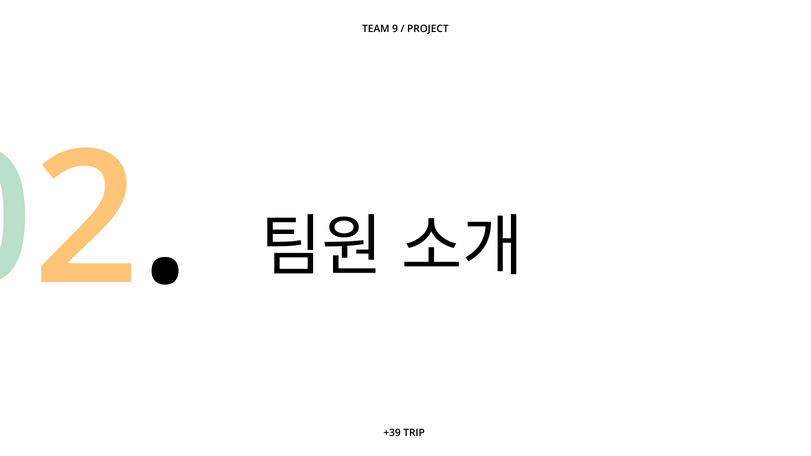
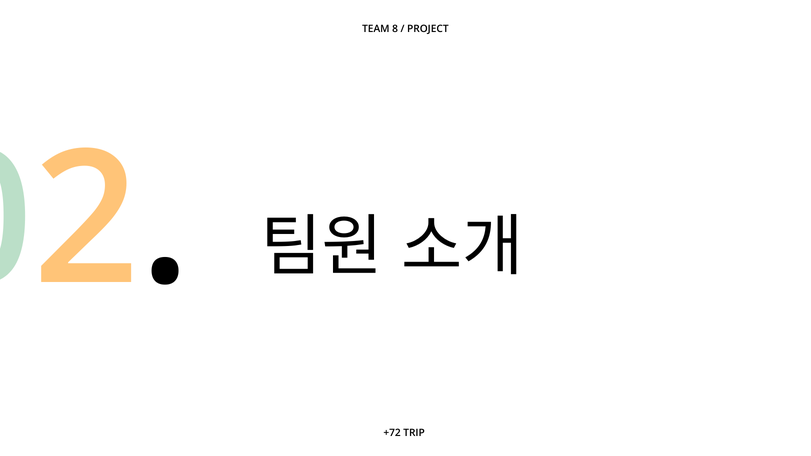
9: 9 -> 8 (395, 29)
+39: +39 -> +72 (392, 433)
